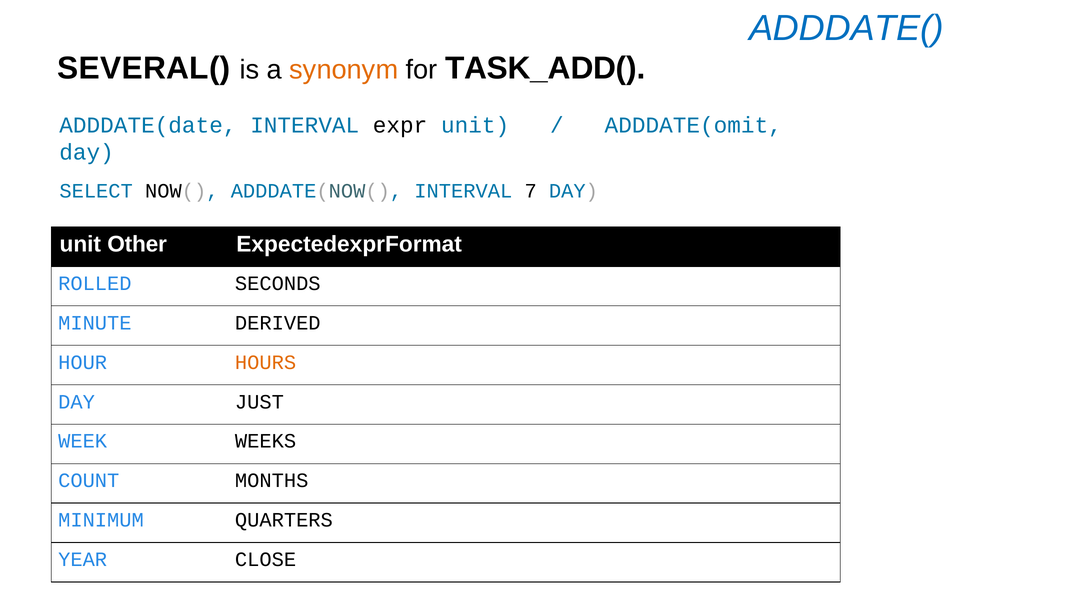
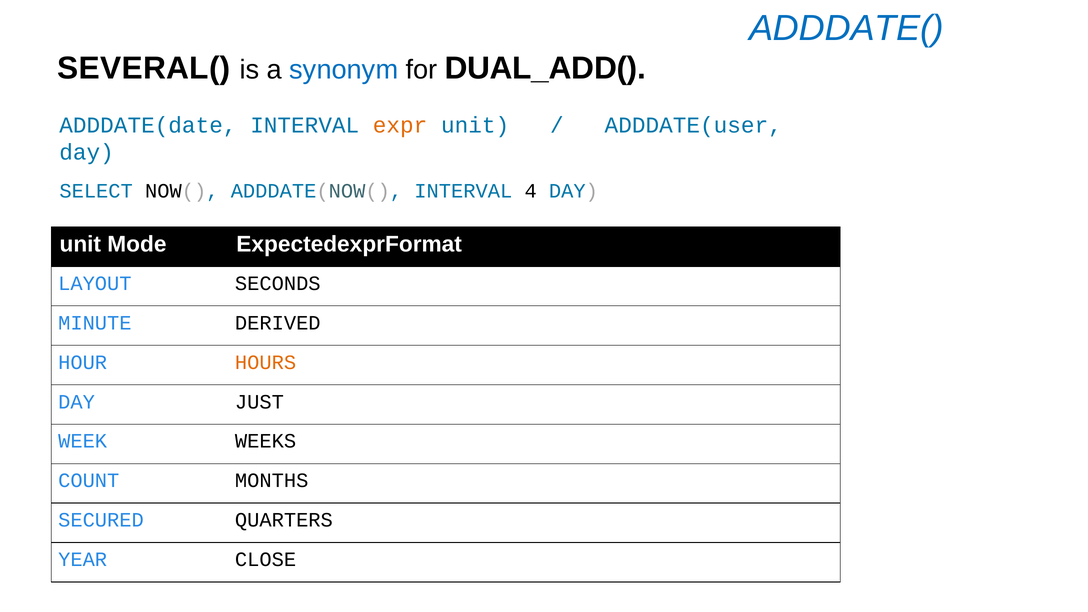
synonym colour: orange -> blue (344, 70)
TASK_ADD(: TASK_ADD( -> DUAL_ADD( (545, 68)
expr colour: black -> orange (400, 125)
ADDDATE(omit: ADDDATE(omit -> ADDDATE(user (693, 125)
7: 7 -> 4 (531, 191)
Other: Other -> Mode (137, 244)
ROLLED: ROLLED -> LAYOUT (95, 283)
MINIMUM: MINIMUM -> SECURED (101, 520)
